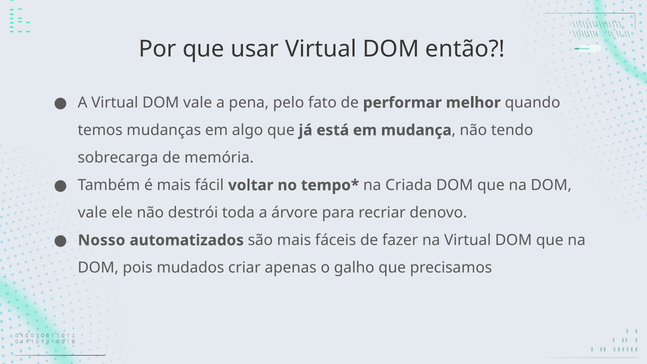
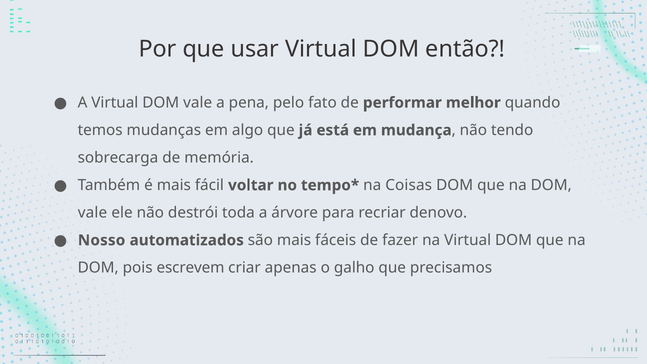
Criada: Criada -> Coisas (409, 185)
mudados: mudados -> escrevem (191, 268)
